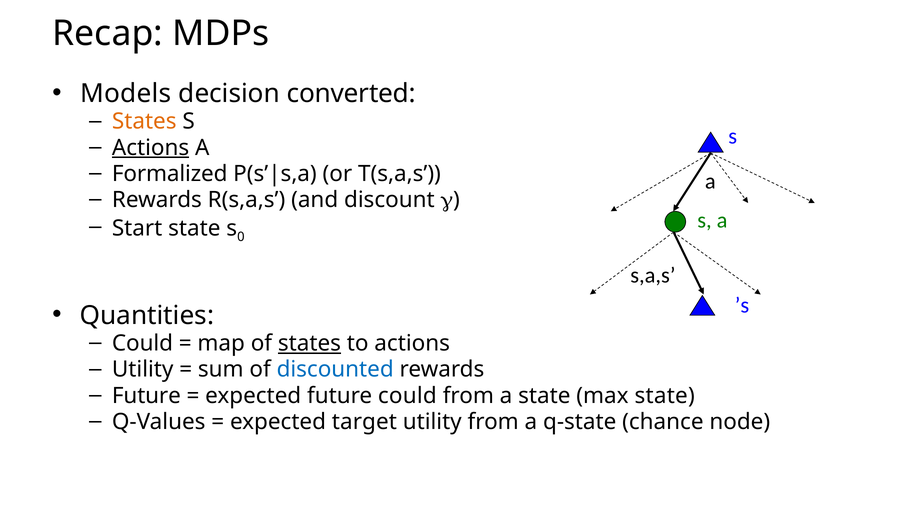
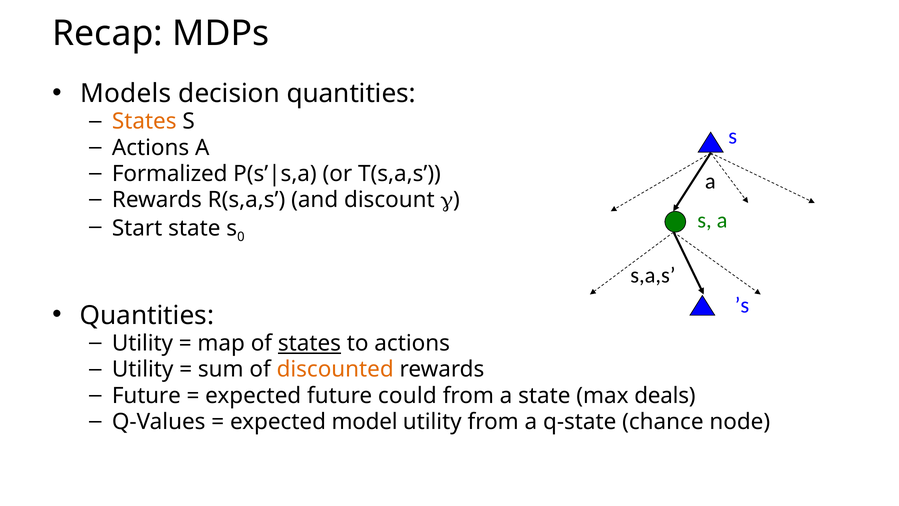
decision converted: converted -> quantities (351, 94)
Actions underline: present -> none (151, 148)
Could: Could -> Utility (143, 343)
discounted colour: blue -> orange (335, 369)
max state: state -> deals (665, 395)
target: target -> model (365, 422)
